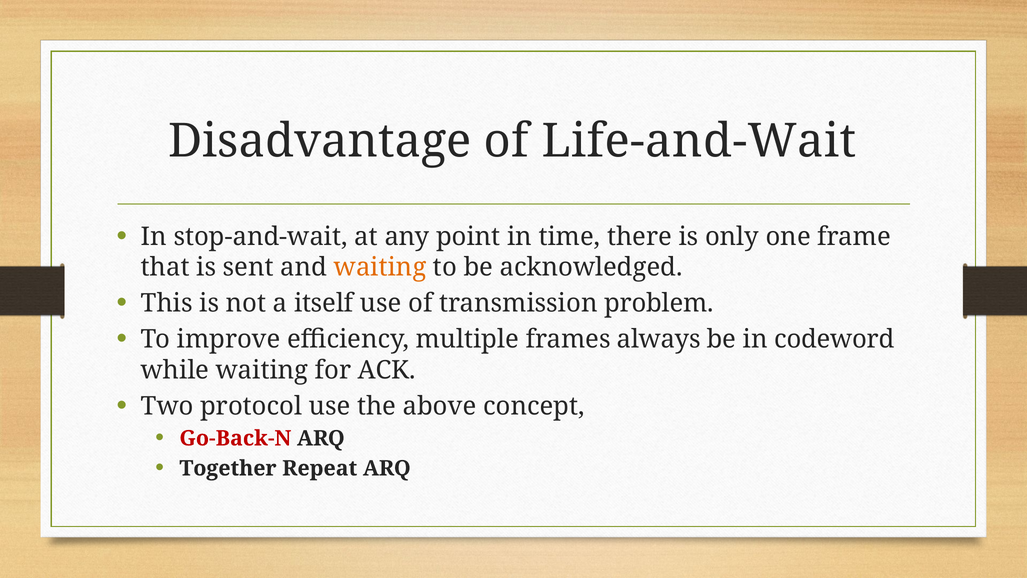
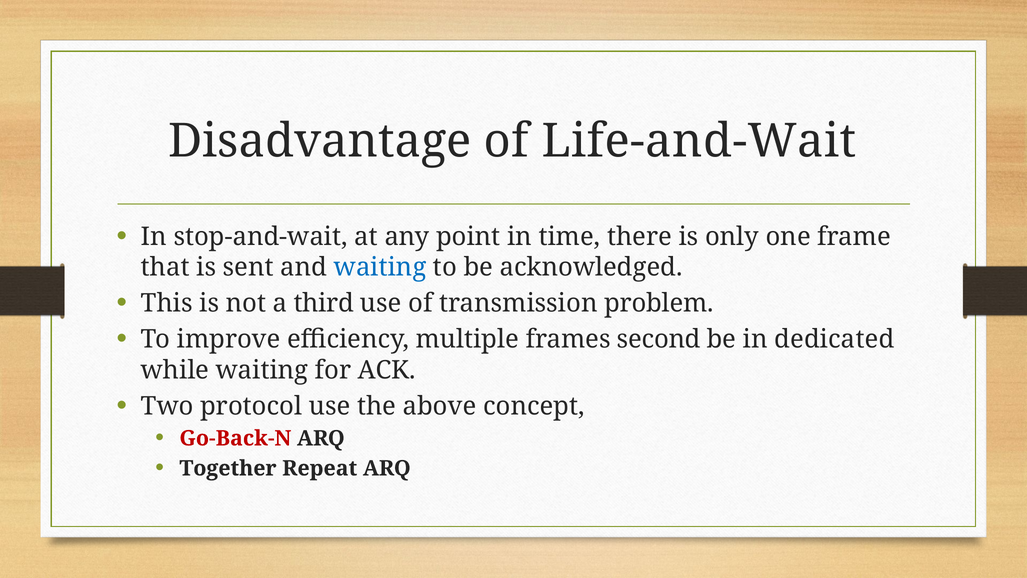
waiting colour: orange -> blue (380, 267)
itself: itself -> third (324, 303)
always: always -> second (659, 339)
codeword: codeword -> dedicated (834, 339)
